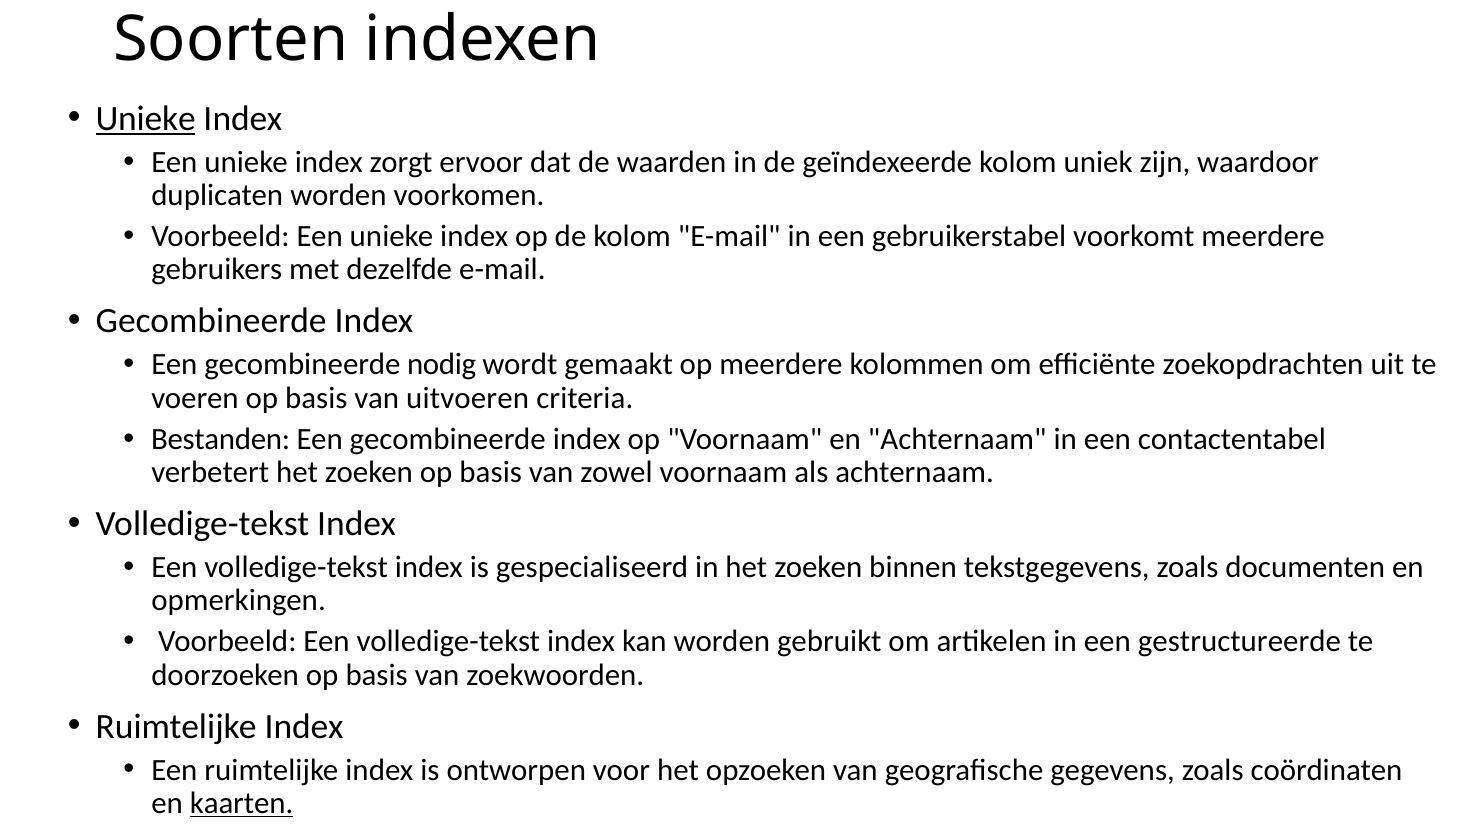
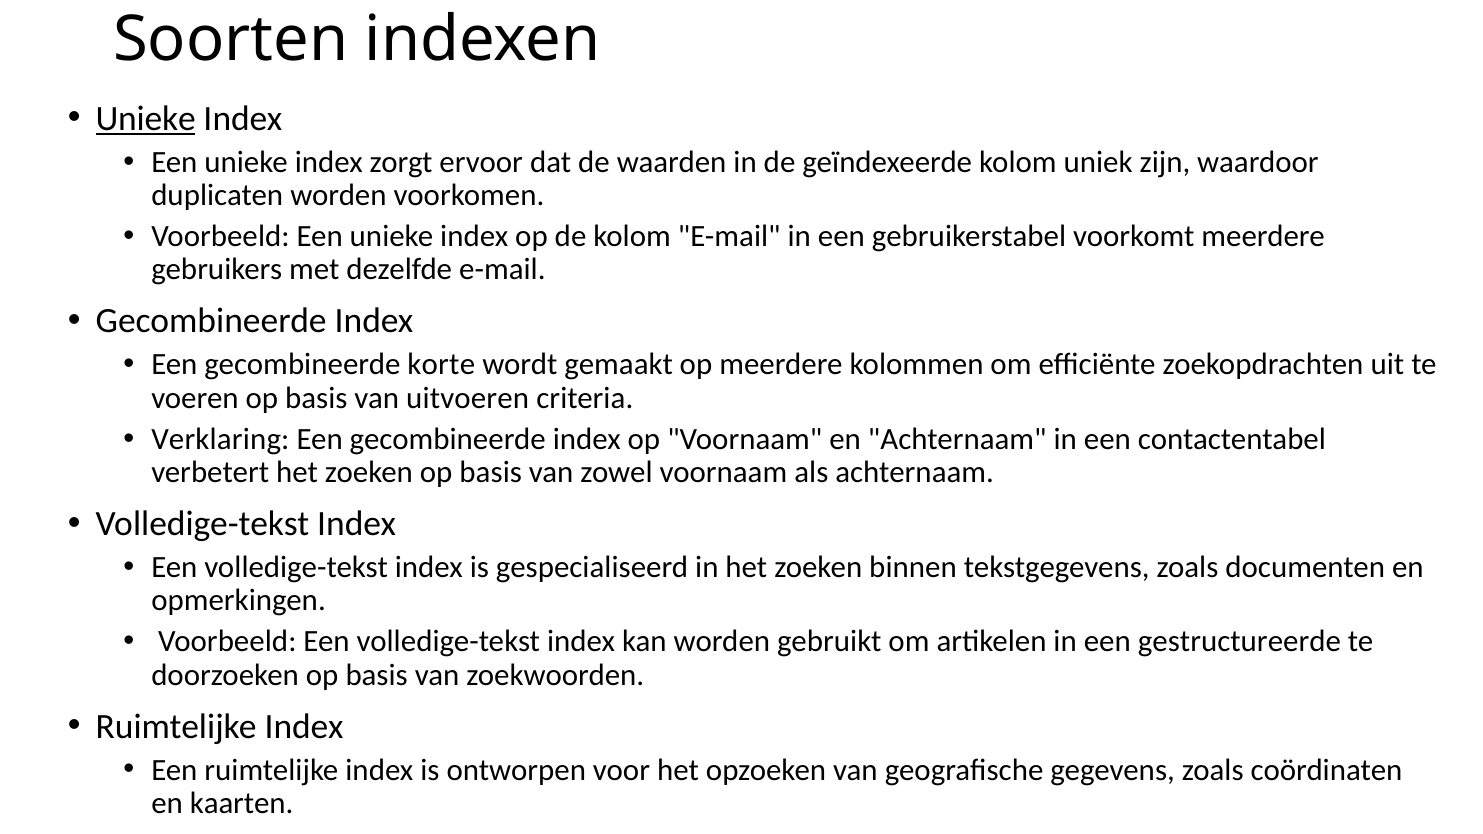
nodig: nodig -> korte (441, 365)
Bestanden: Bestanden -> Verklaring (220, 439)
kaarten underline: present -> none (242, 803)
